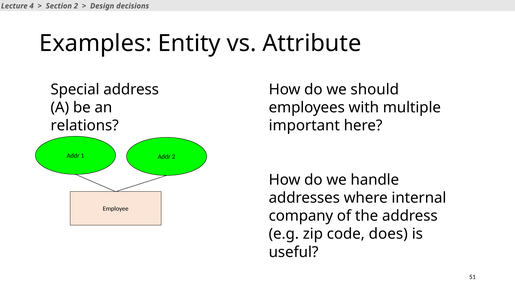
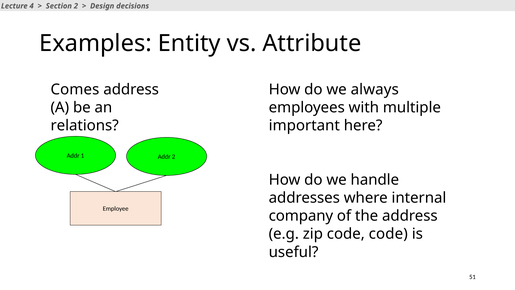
Special: Special -> Comes (75, 89)
should: should -> always (375, 89)
code does: does -> code (388, 234)
